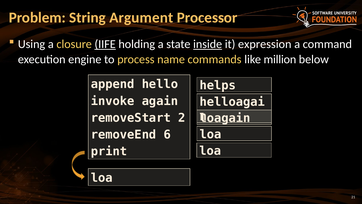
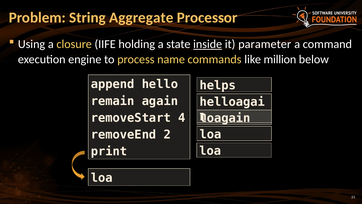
Argument: Argument -> Aggregate (141, 18)
IIFE underline: present -> none (105, 44)
expression: expression -> parameter (265, 44)
invoke: invoke -> remain (113, 101)
2: 2 -> 4 (182, 118)
6: 6 -> 2 (167, 134)
